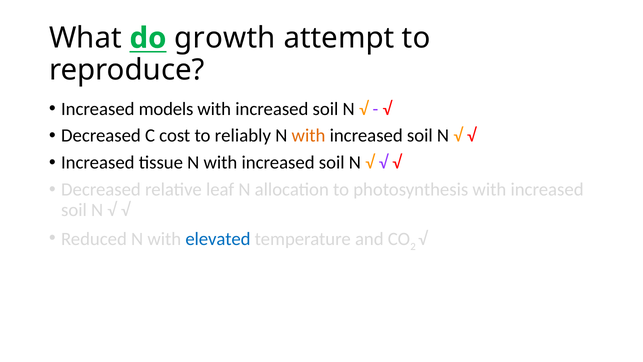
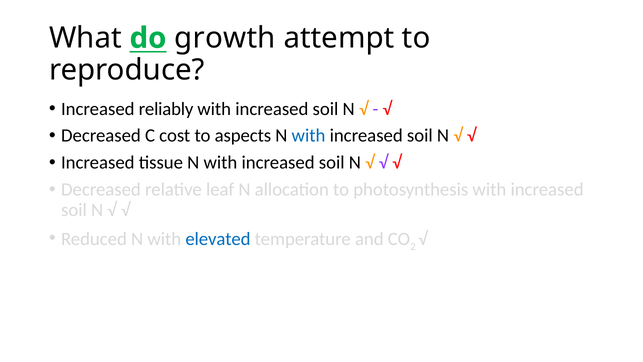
models: models -> reliably (166, 109)
reliably: reliably -> aspects (243, 136)
with colour: orange -> blue (309, 136)
